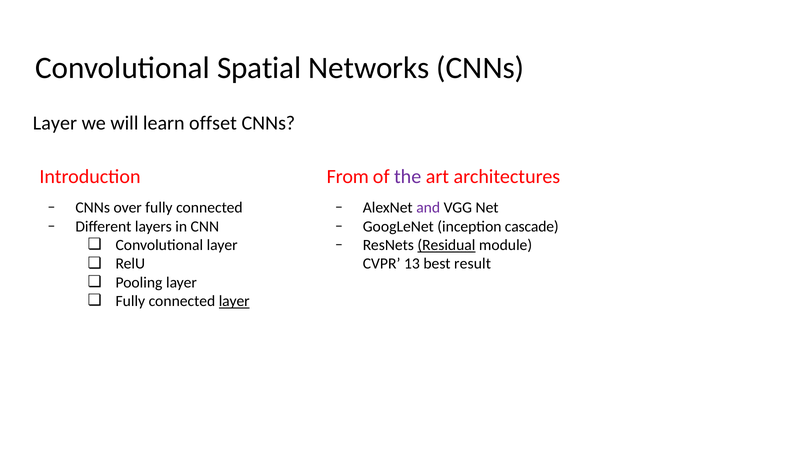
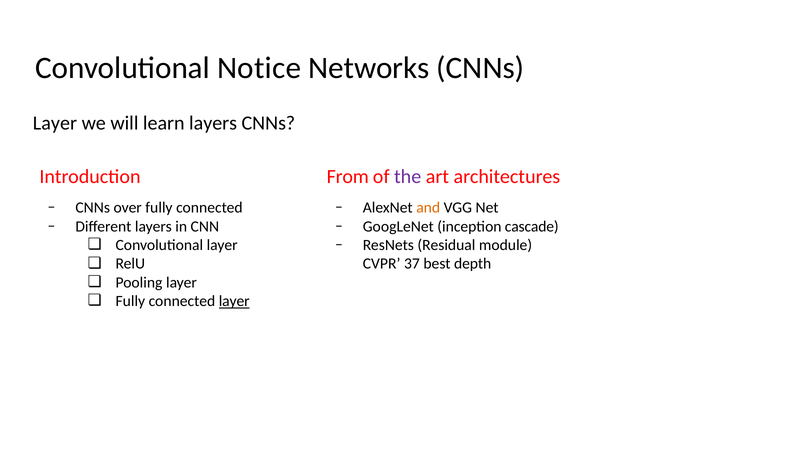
Spatial: Spatial -> Notice (259, 68)
learn offset: offset -> layers (213, 123)
and colour: purple -> orange (428, 208)
Residual underline: present -> none (446, 245)
13: 13 -> 37 (412, 264)
result: result -> depth (473, 264)
